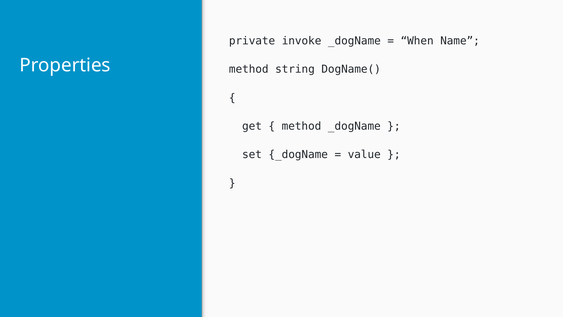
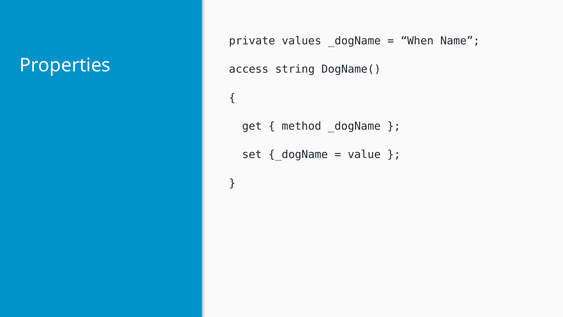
invoke: invoke -> values (302, 41)
method: method -> access (249, 69)
